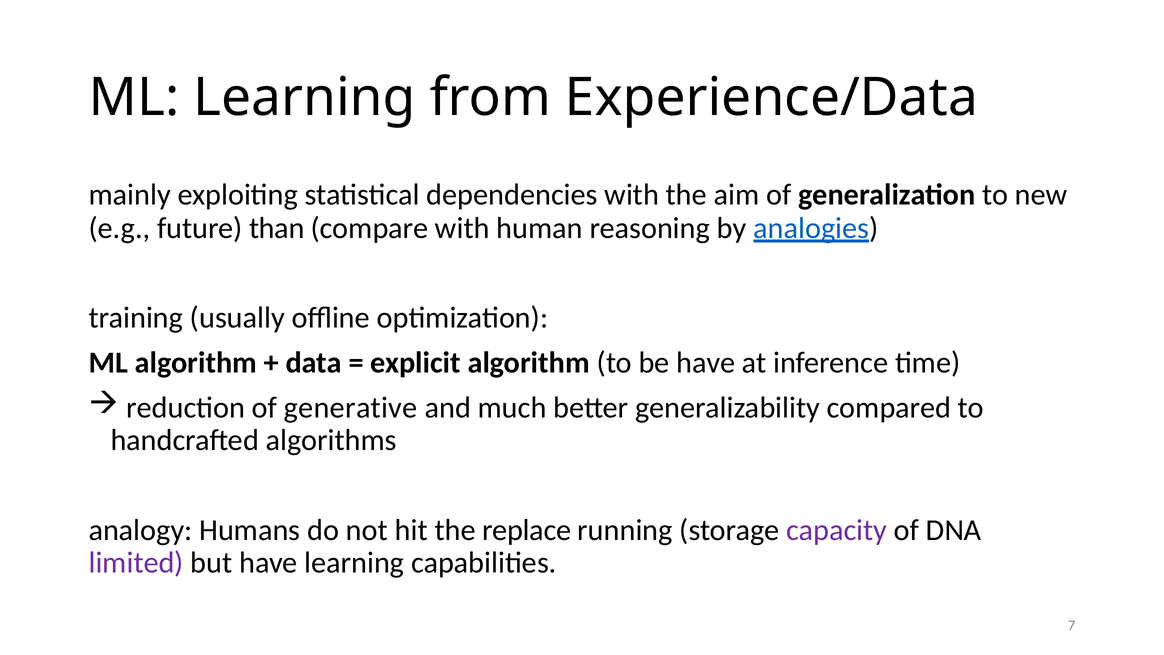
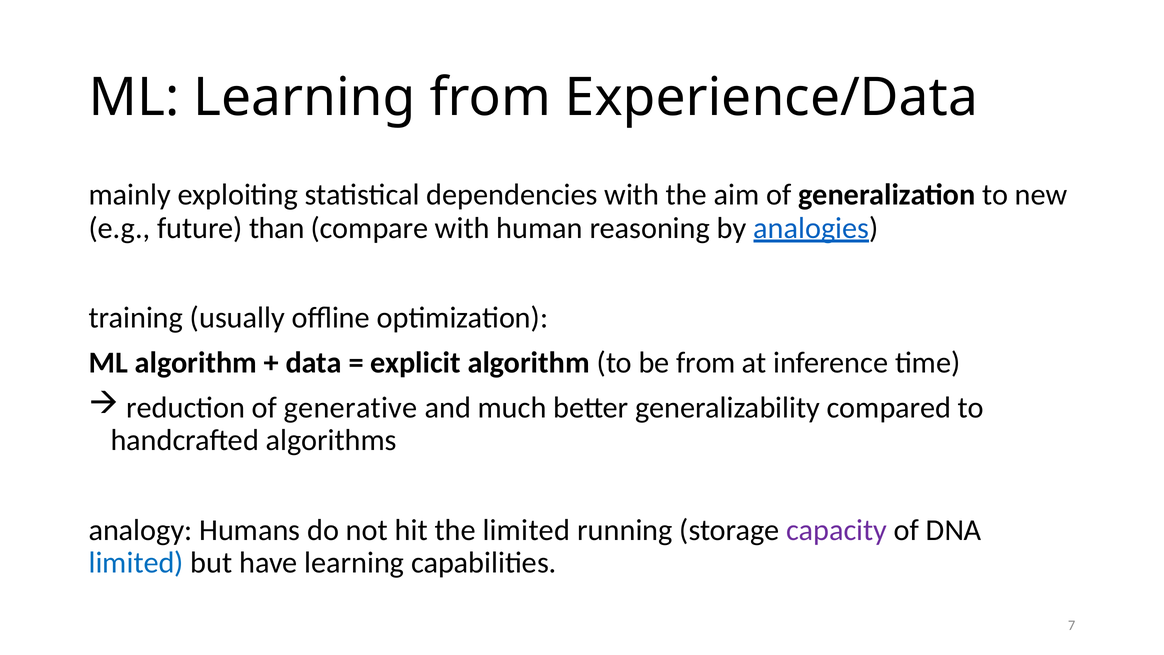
be have: have -> from (706, 363)
the replace: replace -> limited (526, 530)
limited colour: purple -> blue (136, 563)
